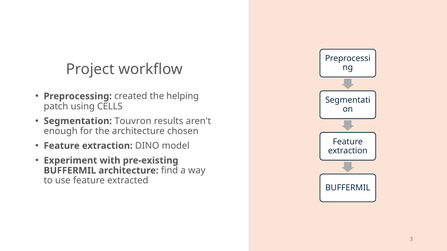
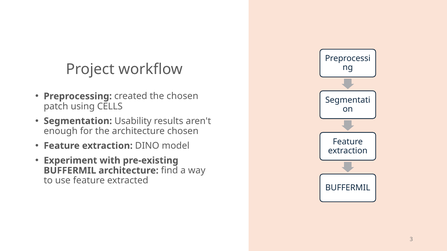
the helping: helping -> chosen (183, 96)
Touvron: Touvron -> Usability (133, 121)
